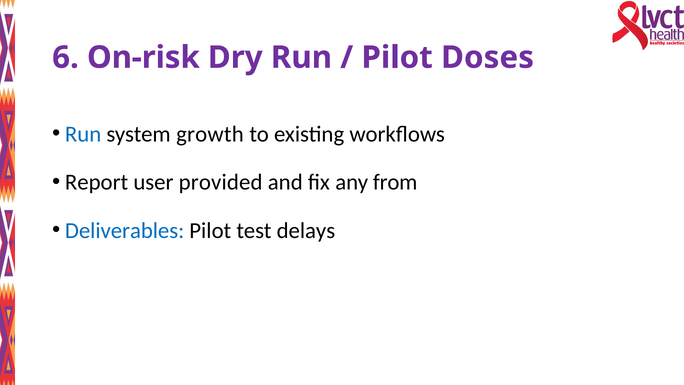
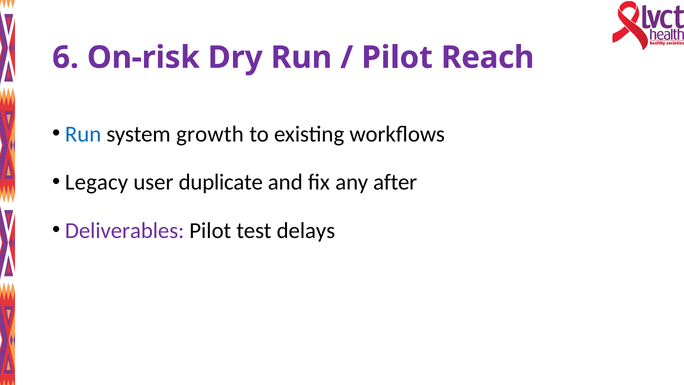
Doses: Doses -> Reach (488, 57)
Report: Report -> Legacy (97, 182)
provided: provided -> duplicate (221, 182)
from: from -> after (395, 182)
Deliverables colour: blue -> purple (125, 230)
